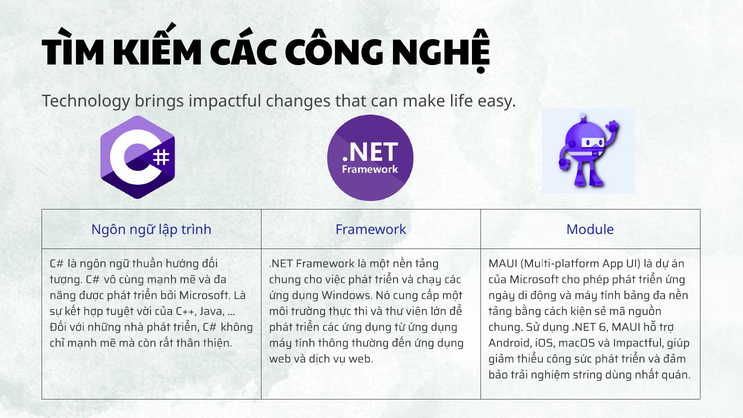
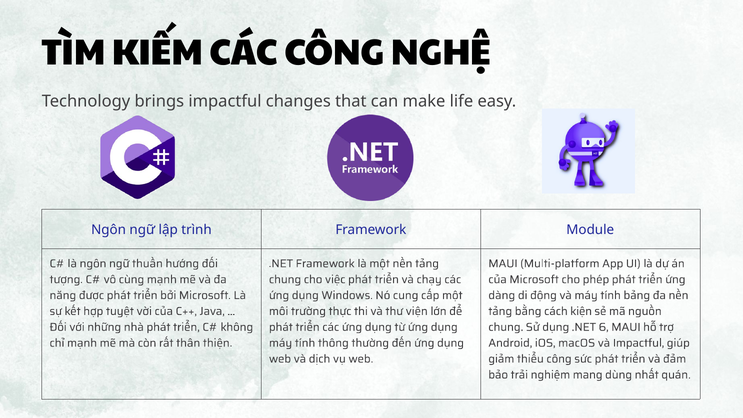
ngày: ngày -> dàng (502, 295)
string: string -> mang (588, 375)
